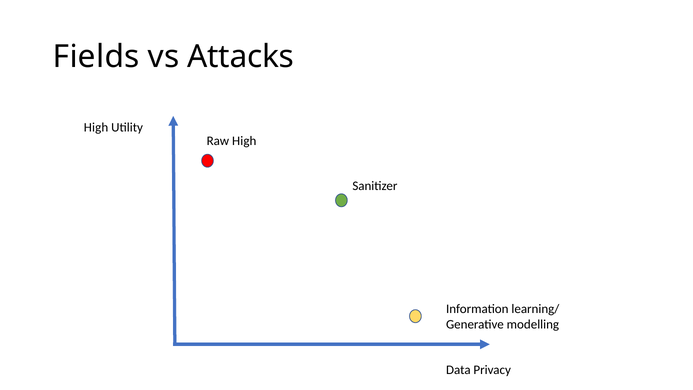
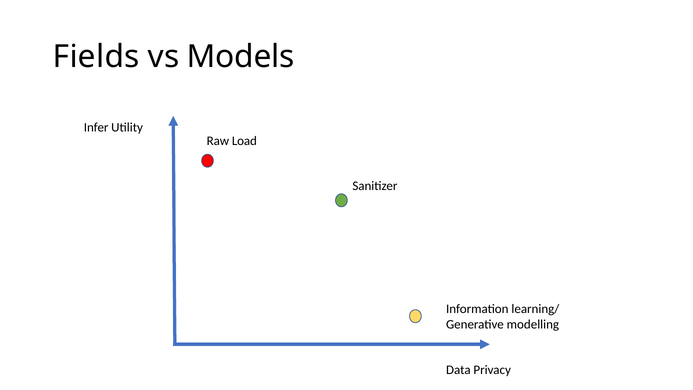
Attacks: Attacks -> Models (241, 57)
High: High -> Infer (96, 127)
Raw High: High -> Load (244, 141)
